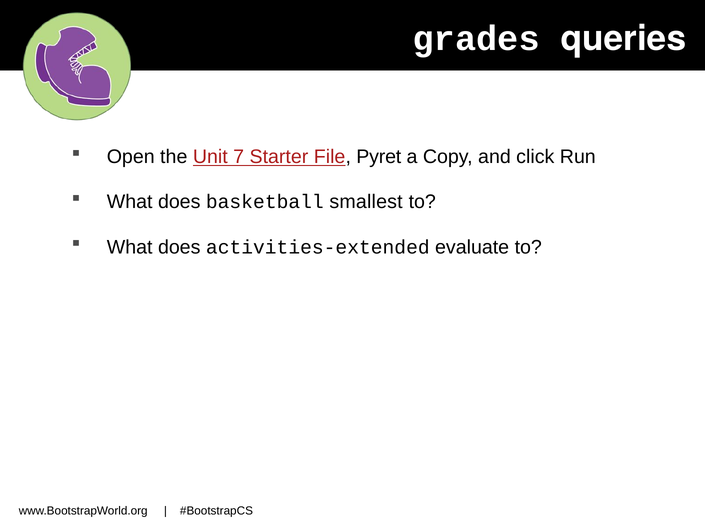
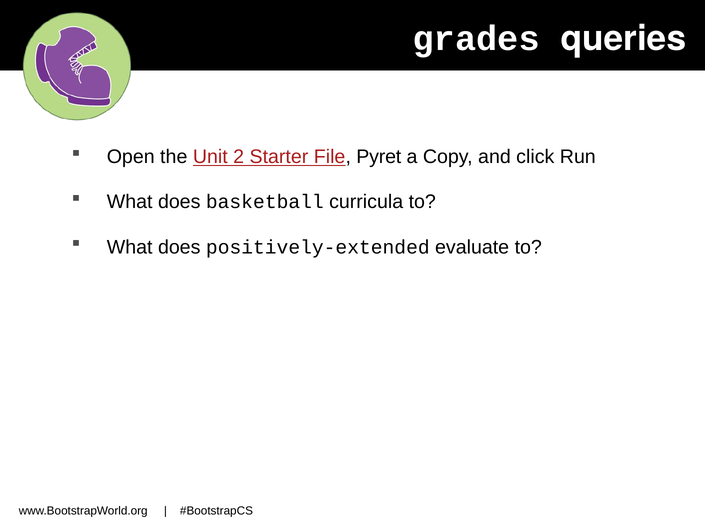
7: 7 -> 2 (239, 157)
smallest: smallest -> curricula (366, 202)
activities-extended: activities-extended -> positively-extended (318, 247)
